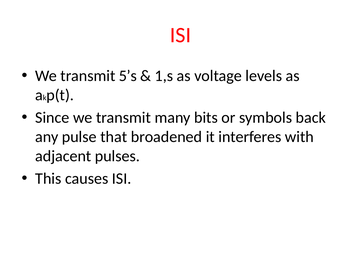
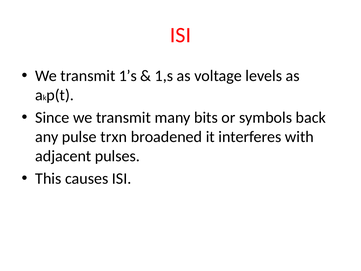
5’s: 5’s -> 1’s (128, 76)
that: that -> trxn (114, 137)
